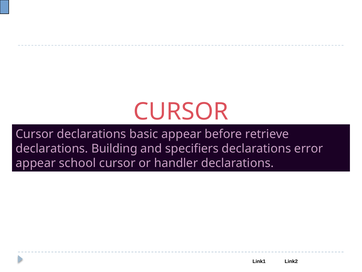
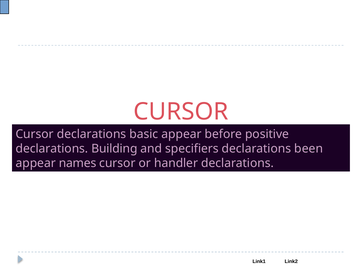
retrieve: retrieve -> positive (267, 134)
error: error -> been (309, 148)
school: school -> names (78, 163)
